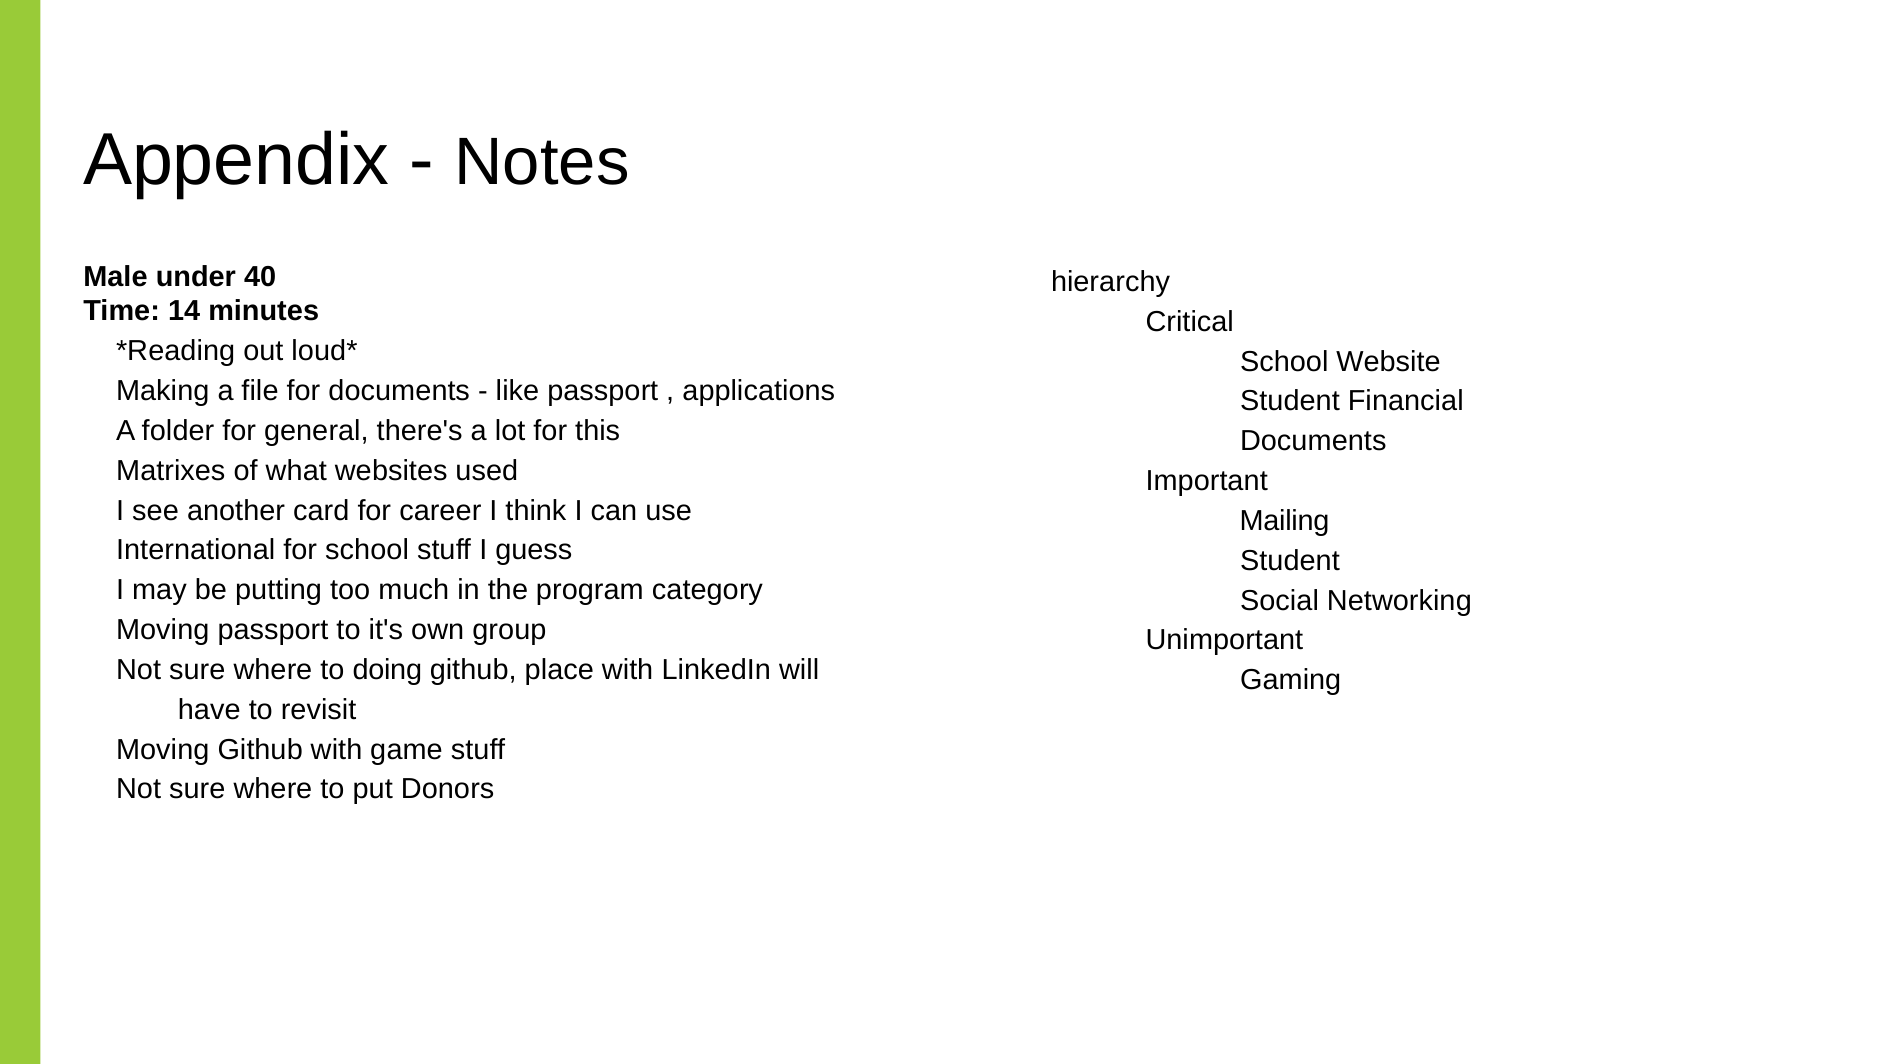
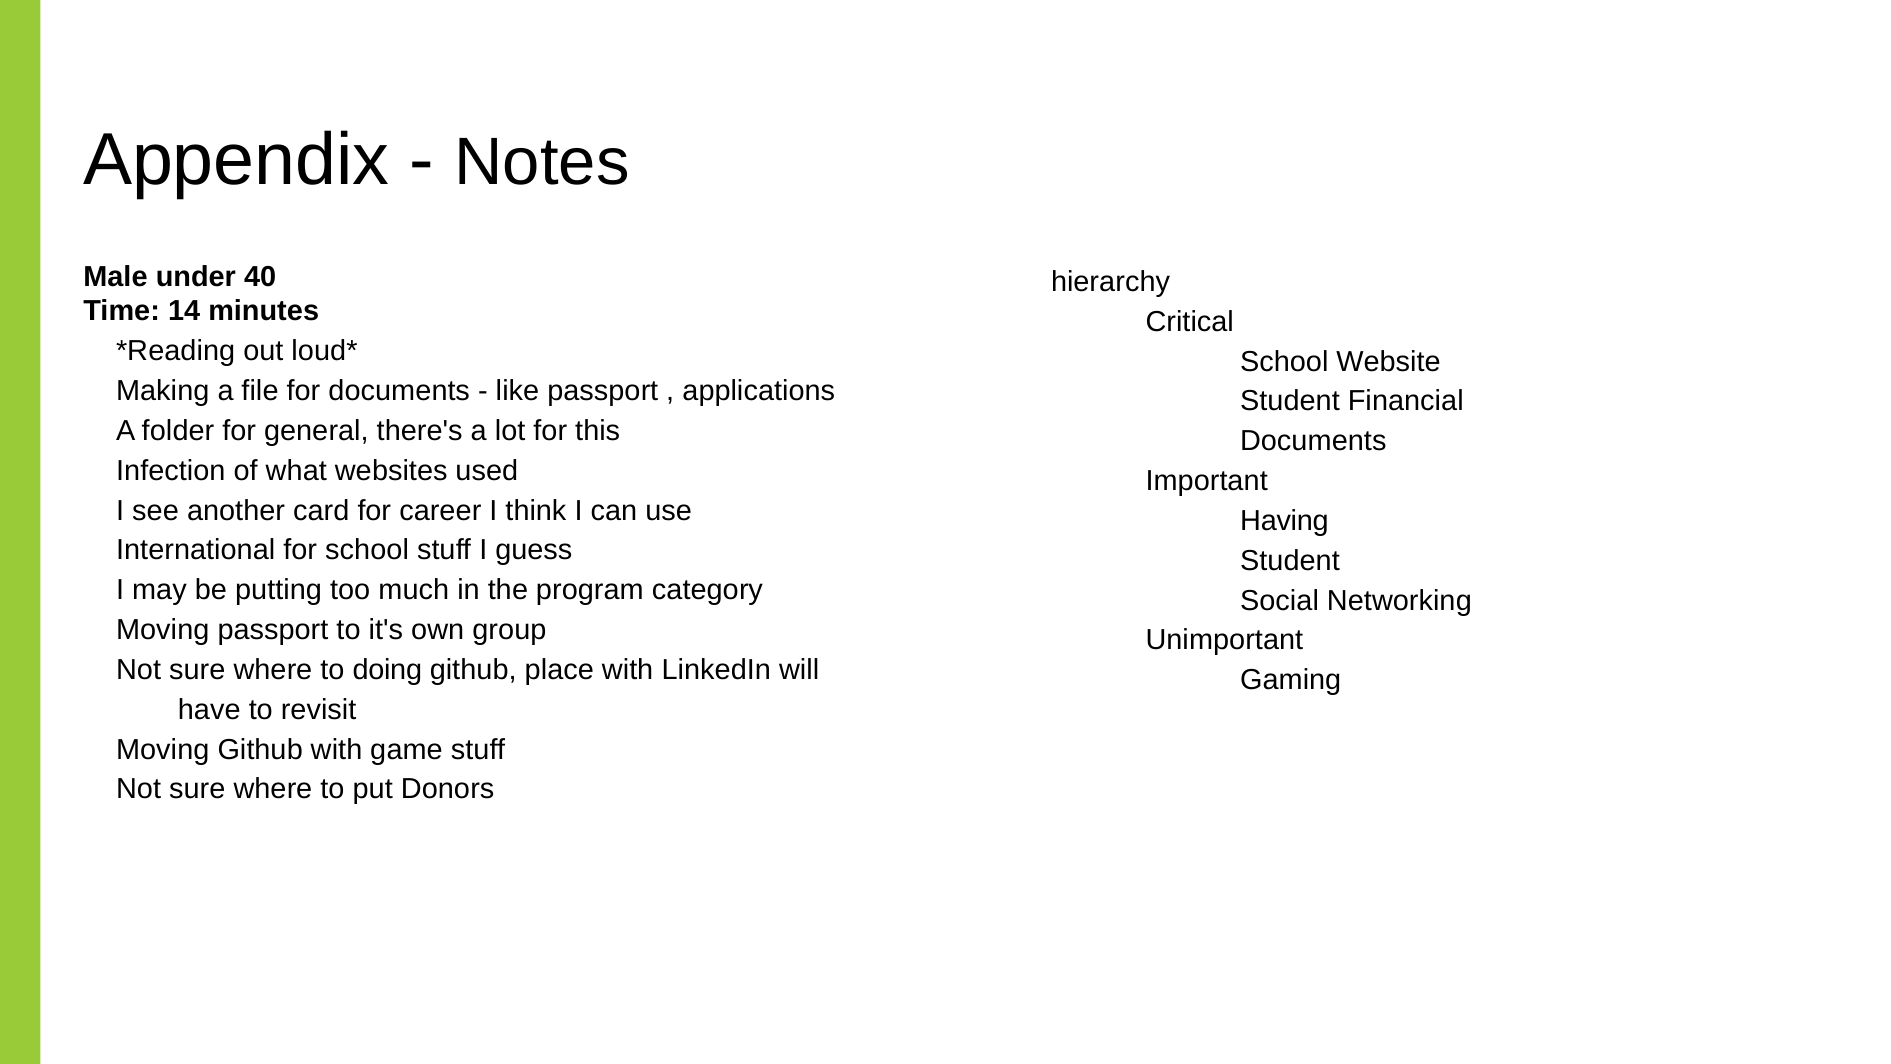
Matrixes: Matrixes -> Infection (171, 471)
Mailing: Mailing -> Having (1284, 521)
